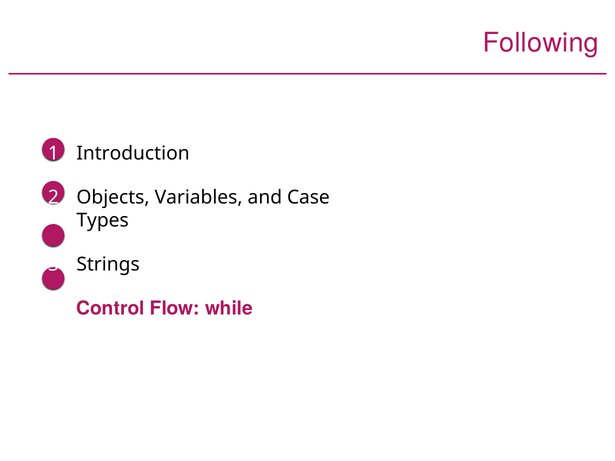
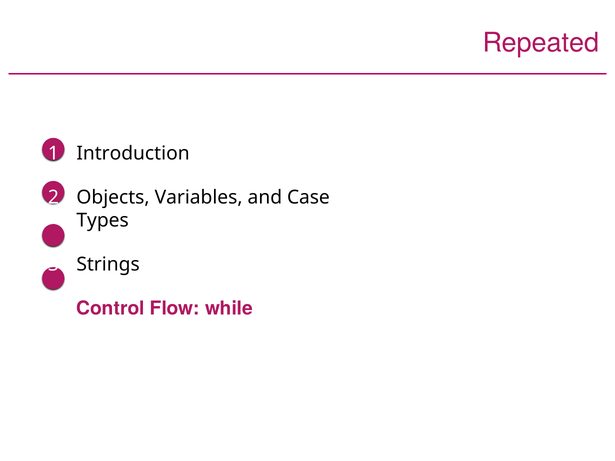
Following: Following -> Repeated (541, 43)
